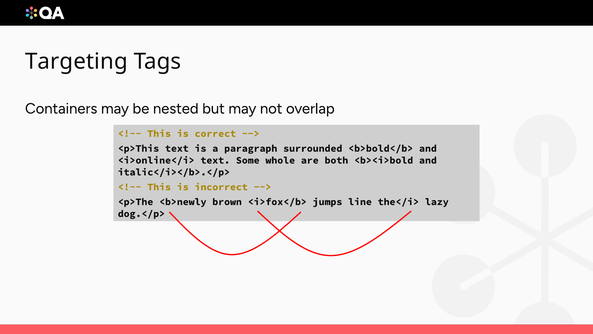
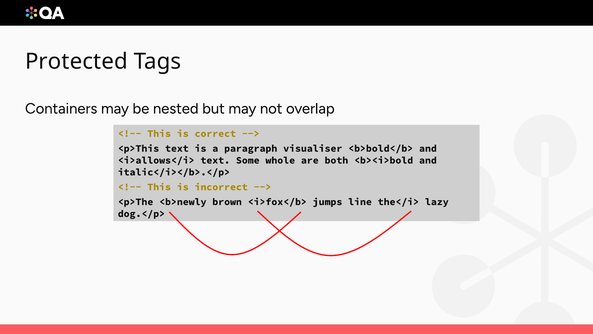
Targeting: Targeting -> Protected (76, 61)
surrounded: surrounded -> visualiser (313, 148)
<i>online</i>: <i>online</i> -> <i>allows</i> (156, 160)
